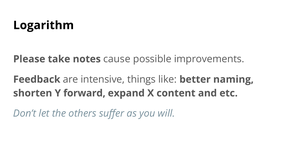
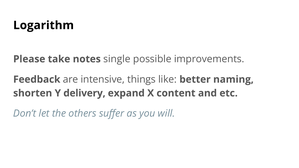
cause: cause -> single (117, 59)
forward: forward -> delivery (84, 93)
